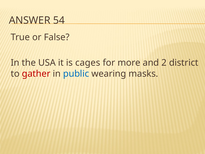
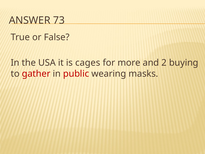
54: 54 -> 73 (59, 20)
district: district -> buying (184, 63)
public colour: blue -> red (76, 74)
